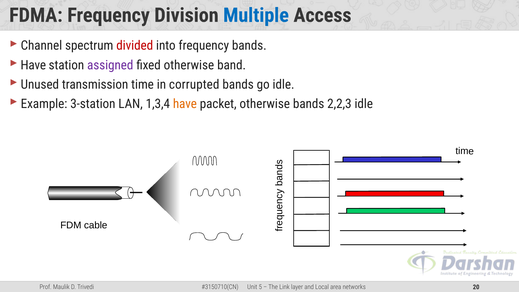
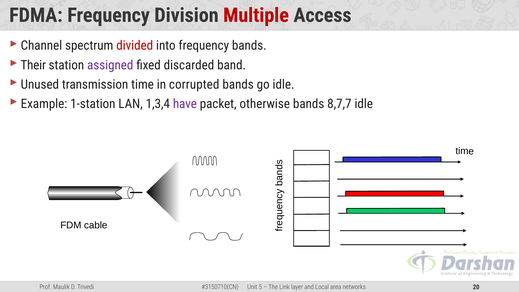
Multiple colour: blue -> red (256, 15)
Have: Have -> Their (33, 65)
fixed otherwise: otherwise -> discarded (189, 65)
3-station: 3-station -> 1-station (93, 104)
have colour: orange -> purple (185, 104)
2,2,3: 2,2,3 -> 8,7,7 (339, 104)
